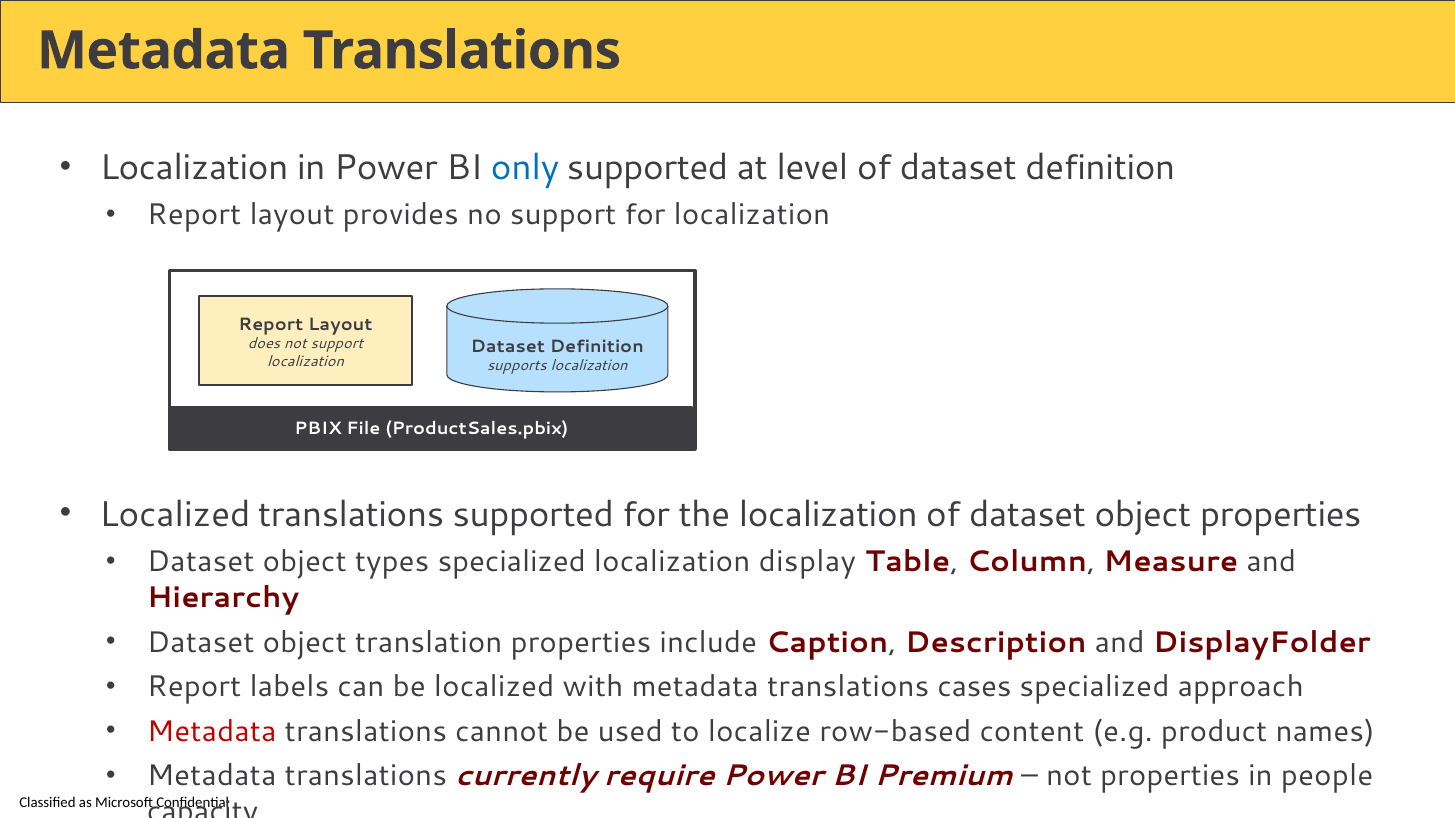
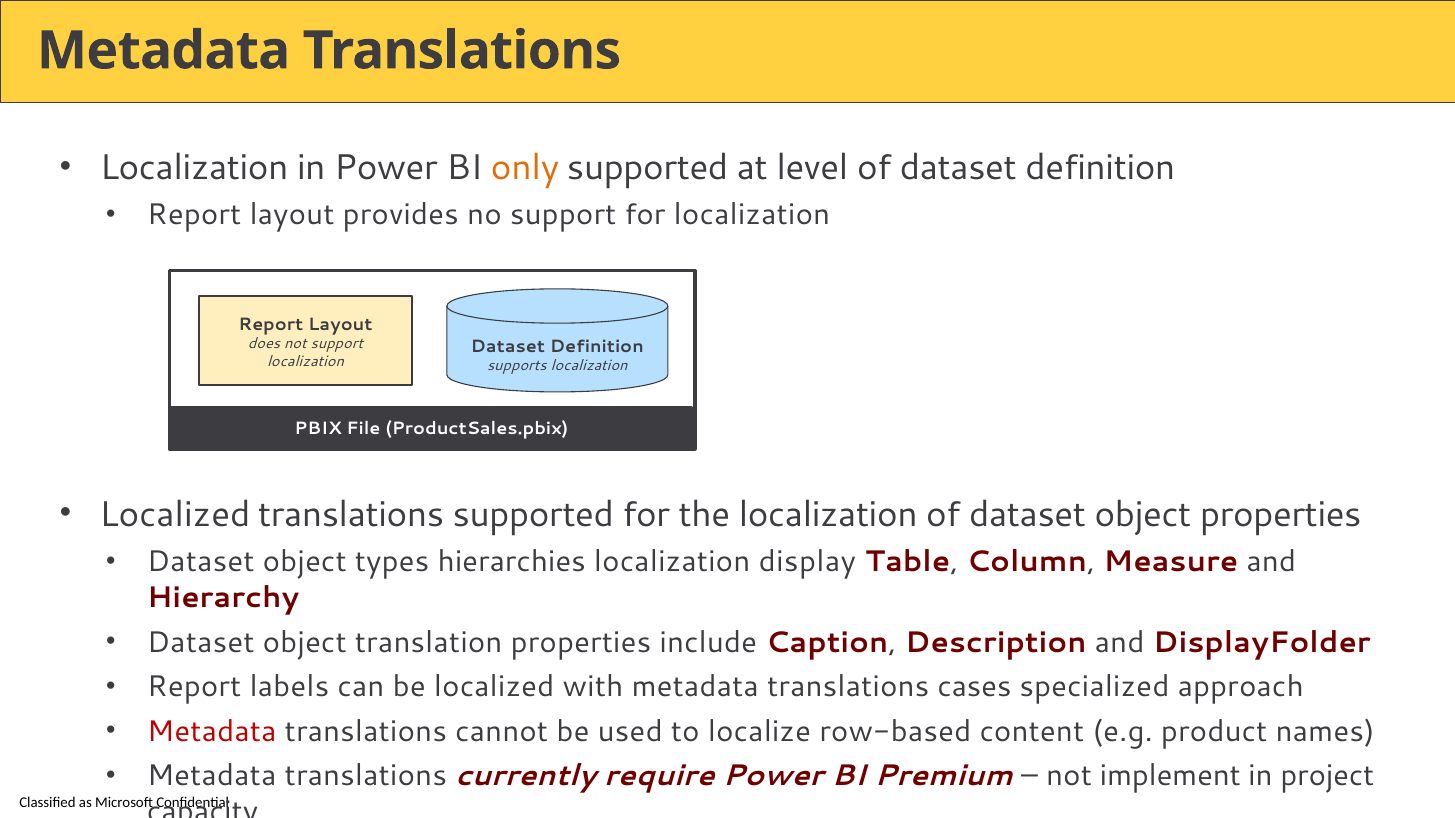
only colour: blue -> orange (525, 168)
types specialized: specialized -> hierarchies (512, 562)
not properties: properties -> implement (1170, 776)
people: people -> project (1327, 776)
